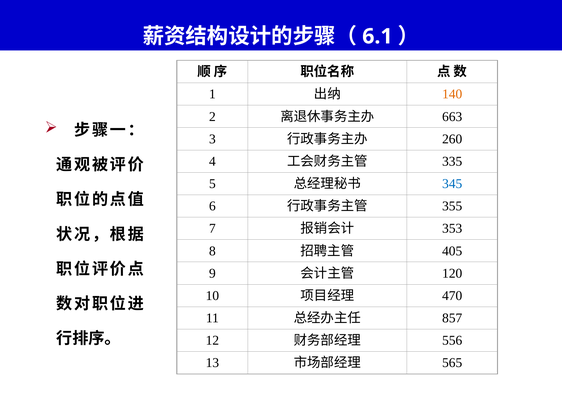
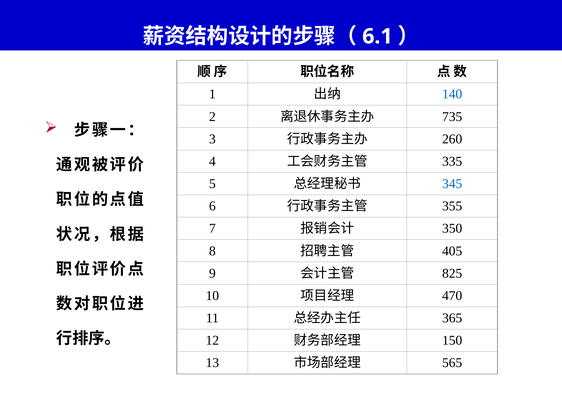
140 colour: orange -> blue (452, 94)
663: 663 -> 735 (452, 116)
353: 353 -> 350 (452, 228)
120: 120 -> 825 (452, 273)
857: 857 -> 365 (452, 318)
556: 556 -> 150 (452, 340)
